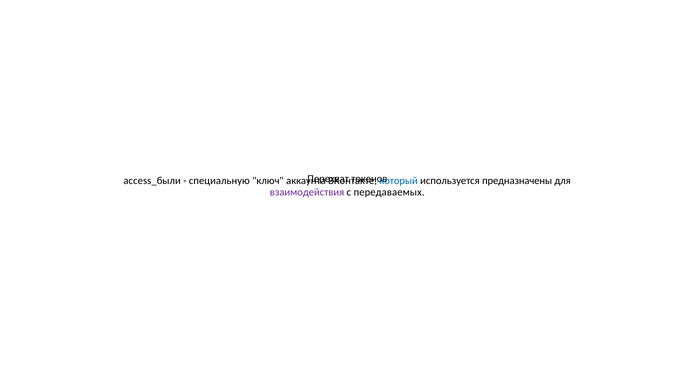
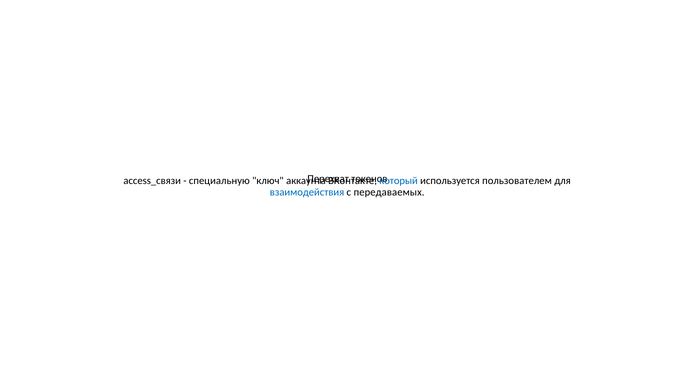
access_были: access_были -> access_связи (152, 181)
предназначены: предназначены -> пользователем (517, 181)
взаимодействия colour: purple -> blue (307, 192)
